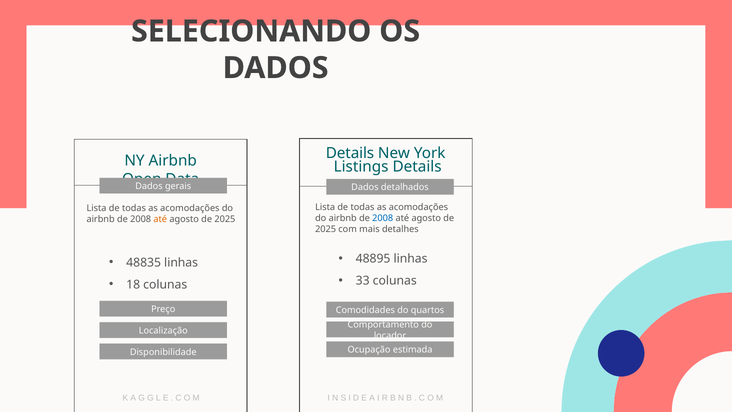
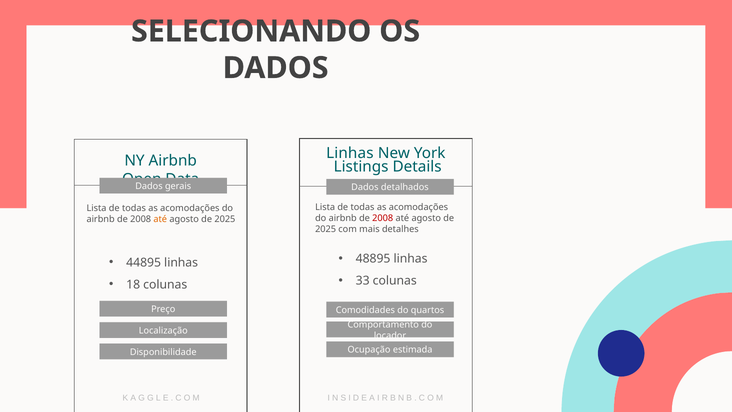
Details: Details -> Linhas (350, 153)
2008 colour: blue -> red (383, 218)
48835: 48835 -> 44895 (144, 262)
